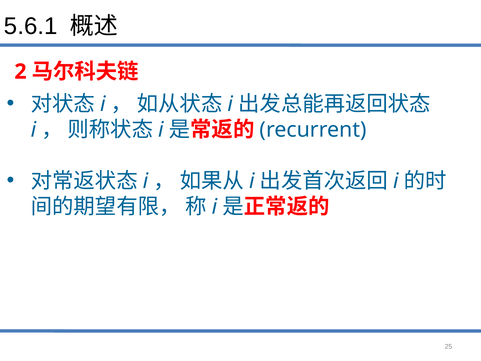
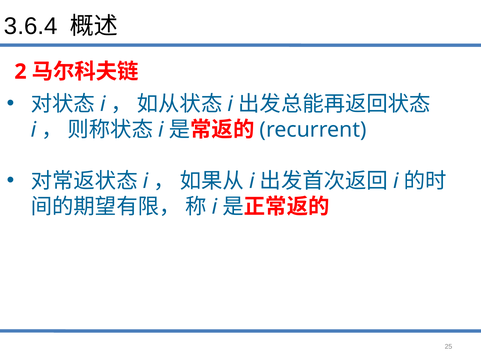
5.6.1: 5.6.1 -> 3.6.4 (31, 26)
